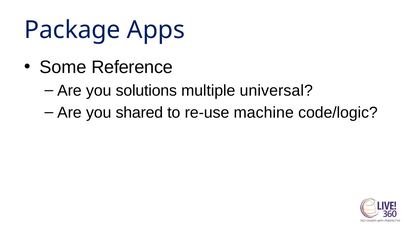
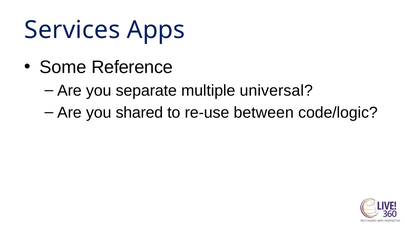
Package: Package -> Services (72, 30)
solutions: solutions -> separate (146, 91)
machine: machine -> between (264, 113)
